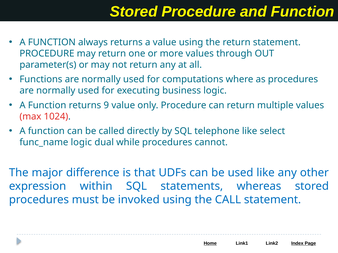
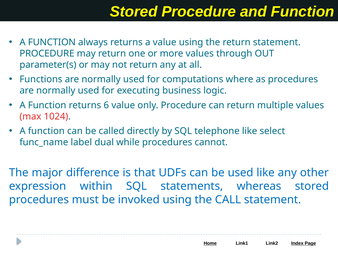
9: 9 -> 6 (106, 105)
func_name logic: logic -> label (81, 143)
